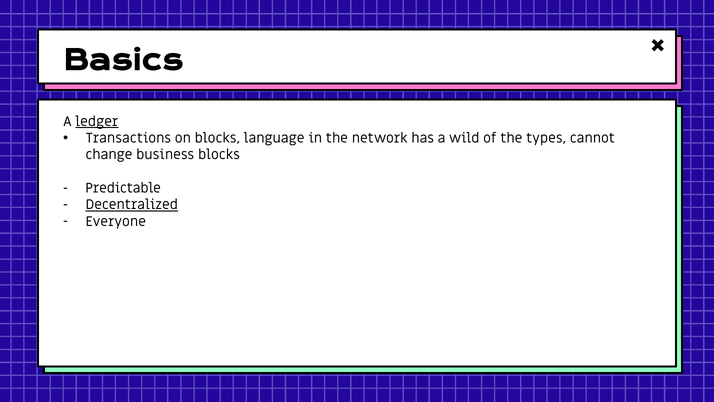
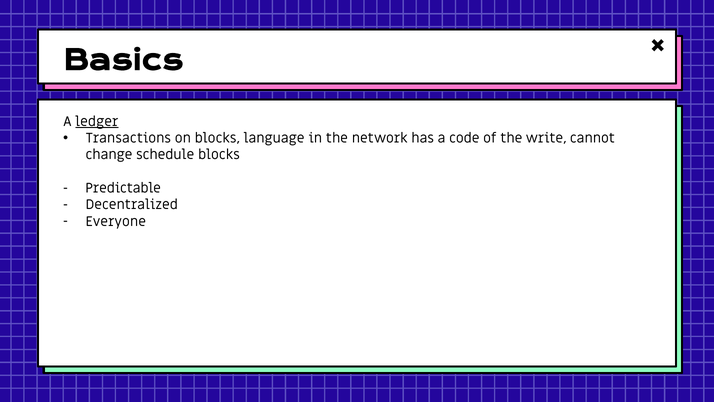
wild: wild -> code (464, 138)
types: types -> write (546, 138)
business: business -> schedule (165, 155)
Decentralized underline: present -> none (132, 205)
